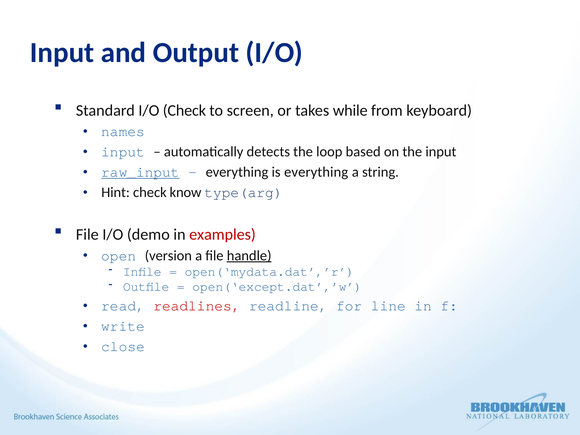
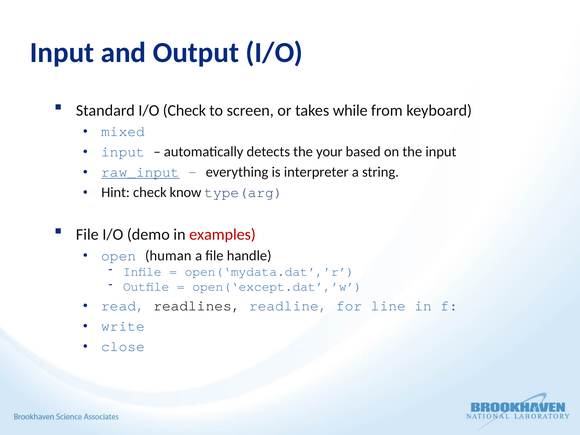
names: names -> mixed (123, 132)
loop: loop -> your (329, 152)
is everything: everything -> interpreter (316, 172)
version: version -> human (168, 256)
handle underline: present -> none (249, 256)
readlines colour: red -> black (197, 306)
